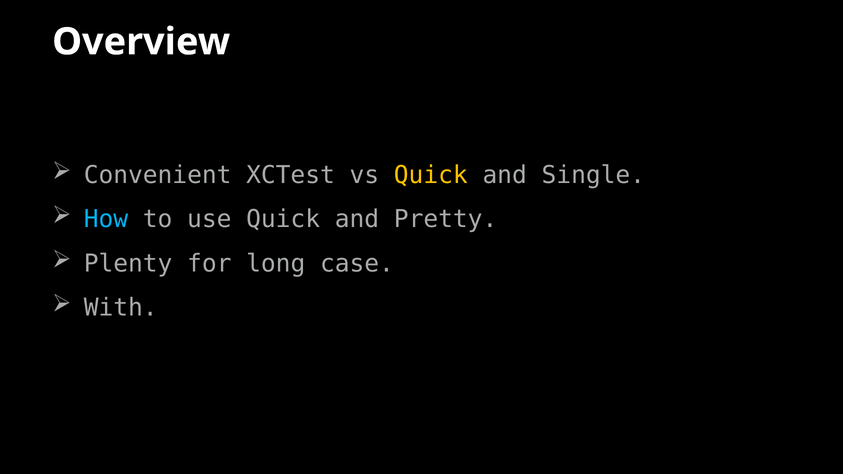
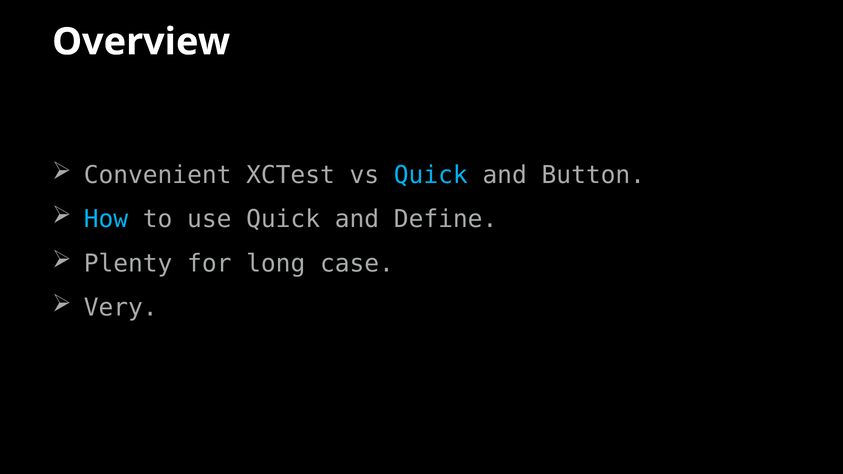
Quick colour: yellow -> light blue (431, 175)
Single: Single -> Button (593, 175)
Pretty: Pretty -> Define (446, 219)
With: With -> Very (121, 308)
